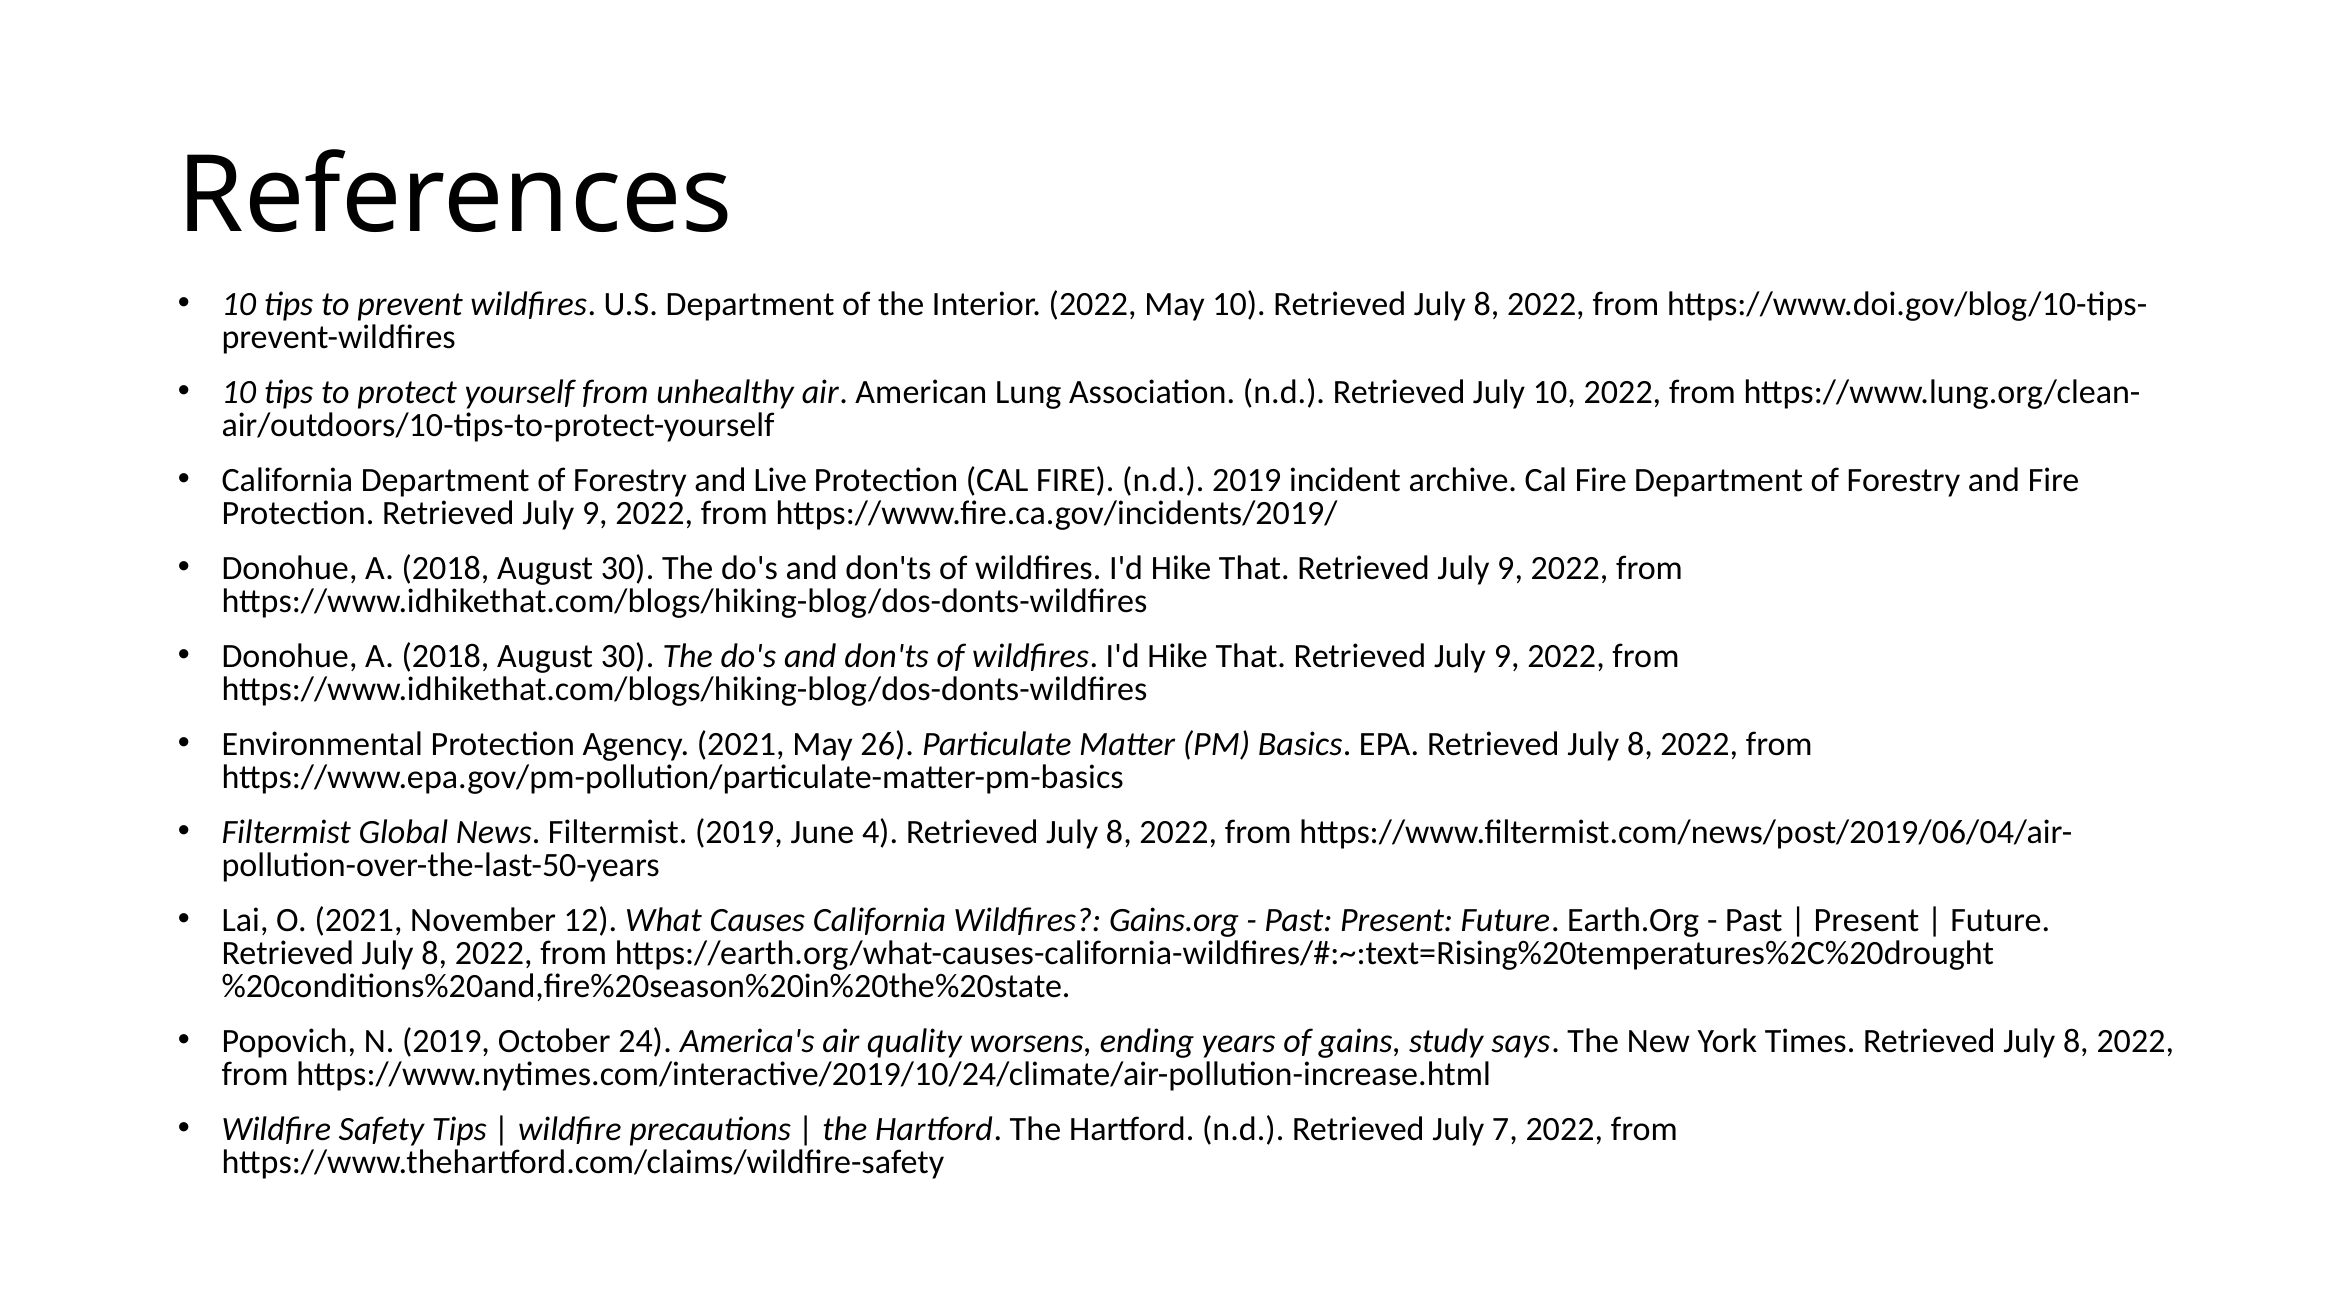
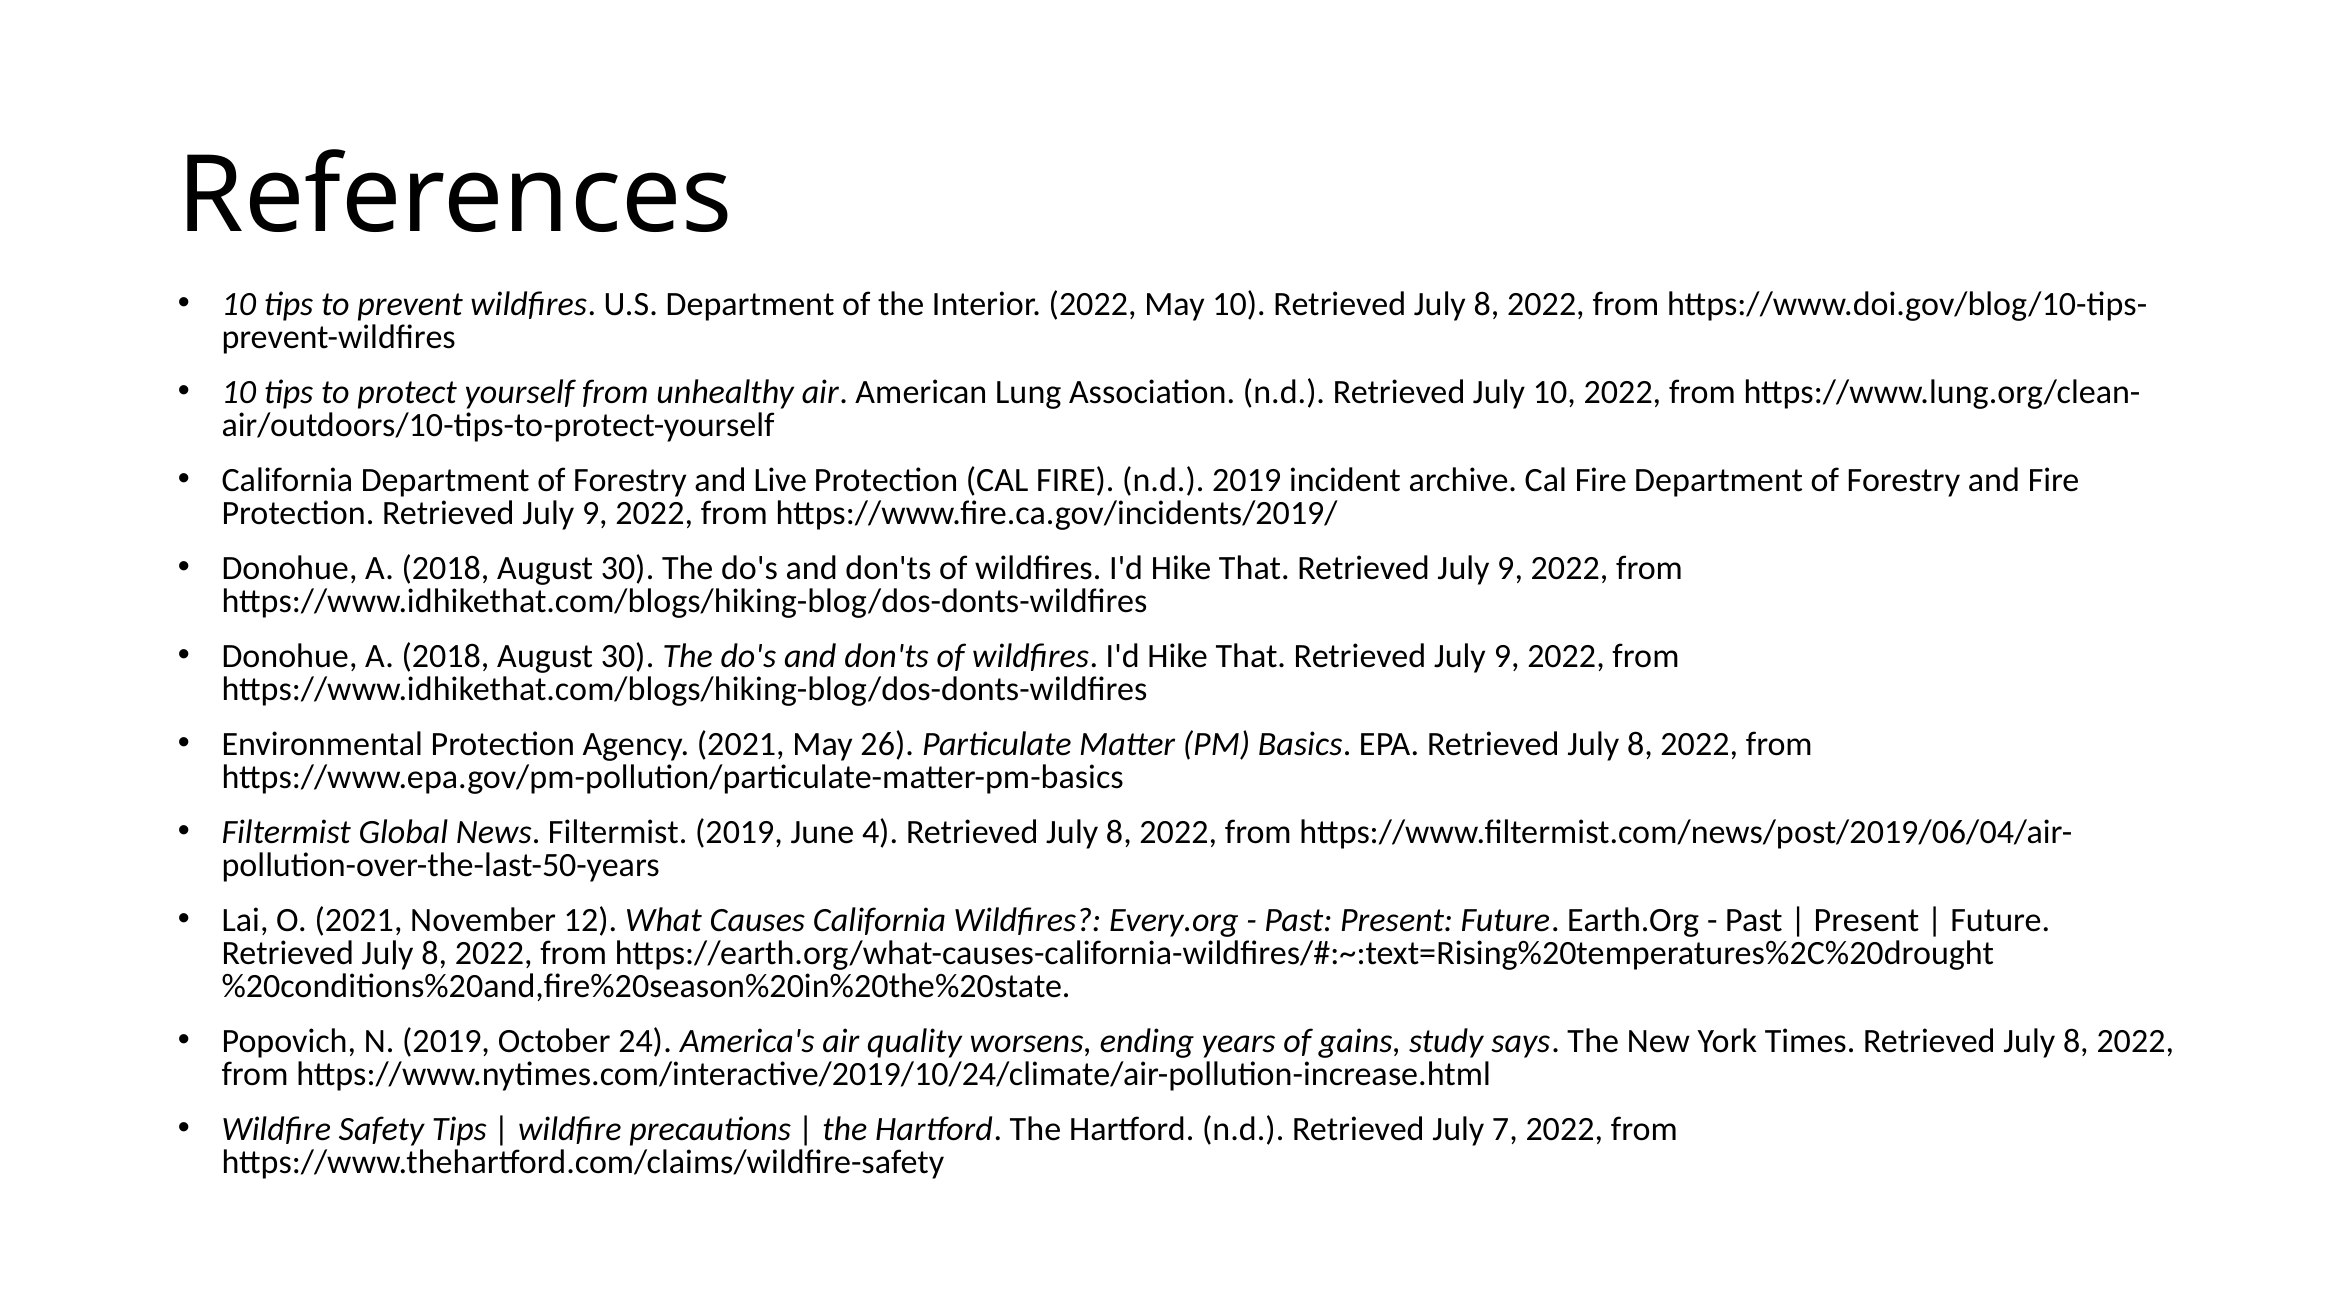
Gains.org: Gains.org -> Every.org (1174, 920)
